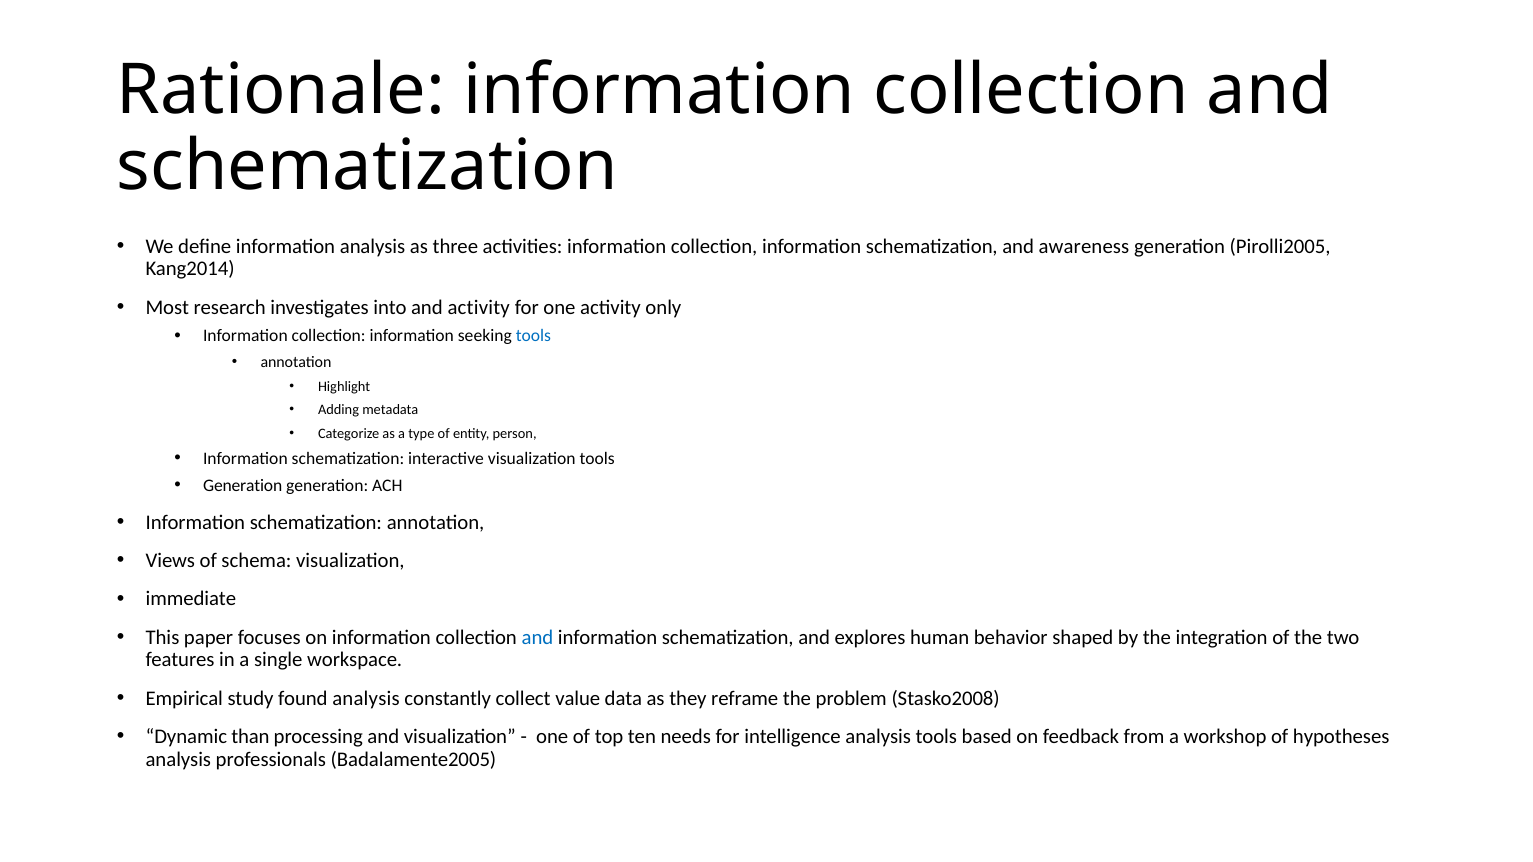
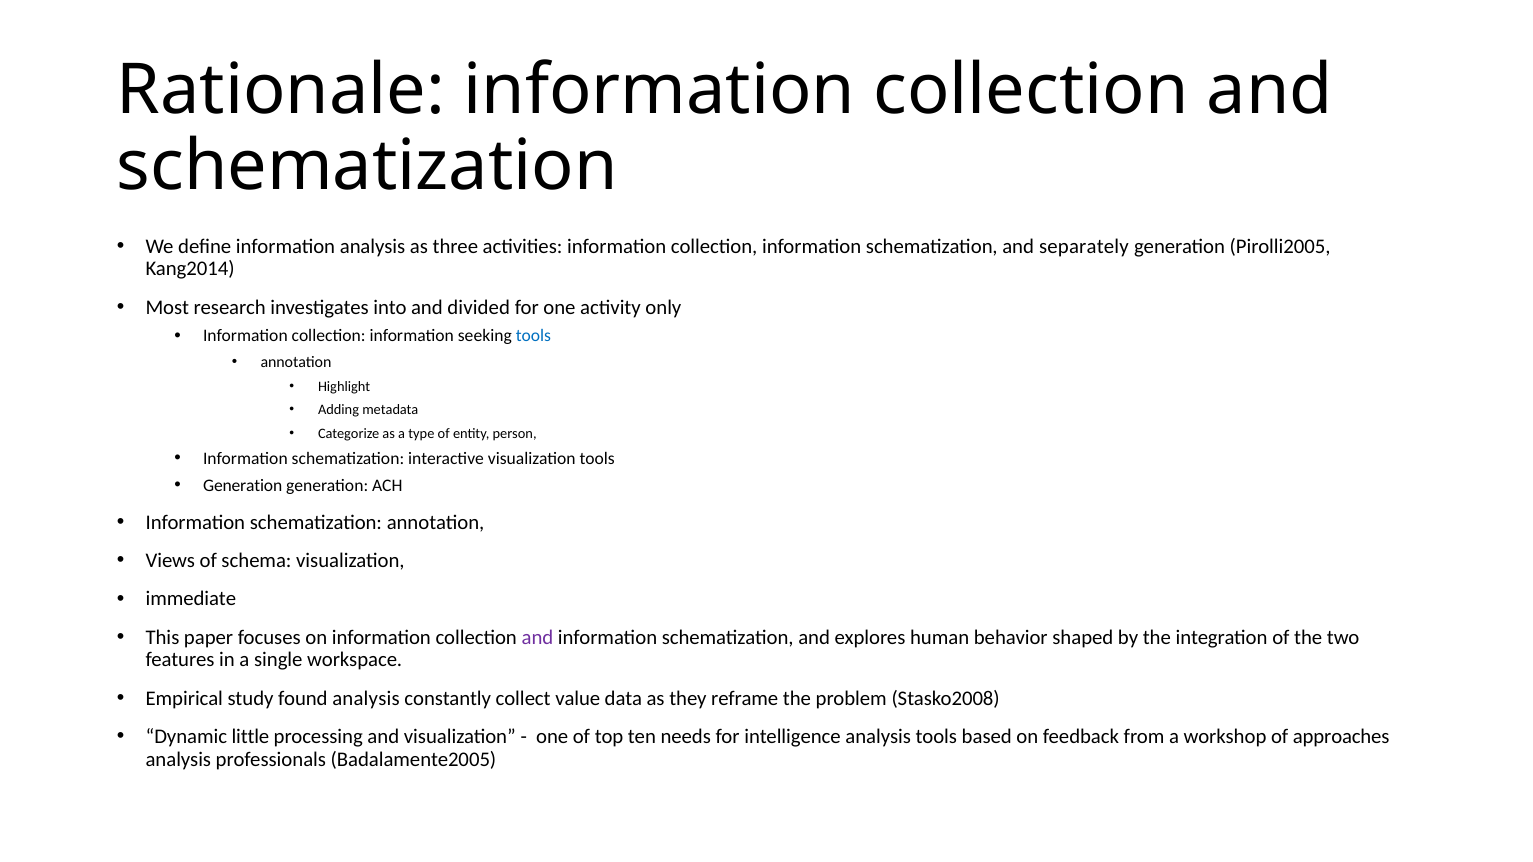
awareness: awareness -> separately (1084, 246)
and activity: activity -> divided (479, 307)
and colour: blue -> purple (538, 638)
than: than -> little (250, 737)
hypotheses: hypotheses -> approaches (1341, 737)
